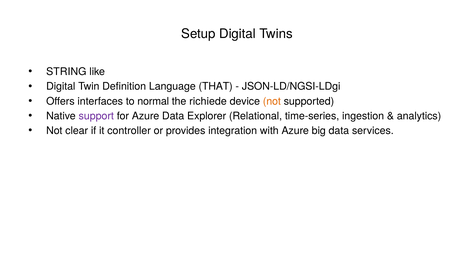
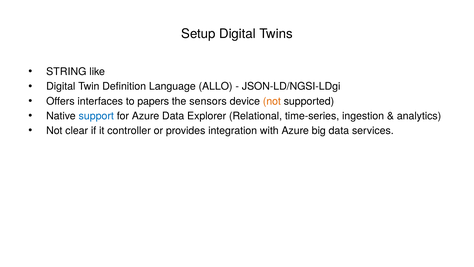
THAT: THAT -> ALLO (216, 86)
normal: normal -> papers (153, 101)
richiede: richiede -> sensors (208, 101)
support colour: purple -> blue (96, 116)
